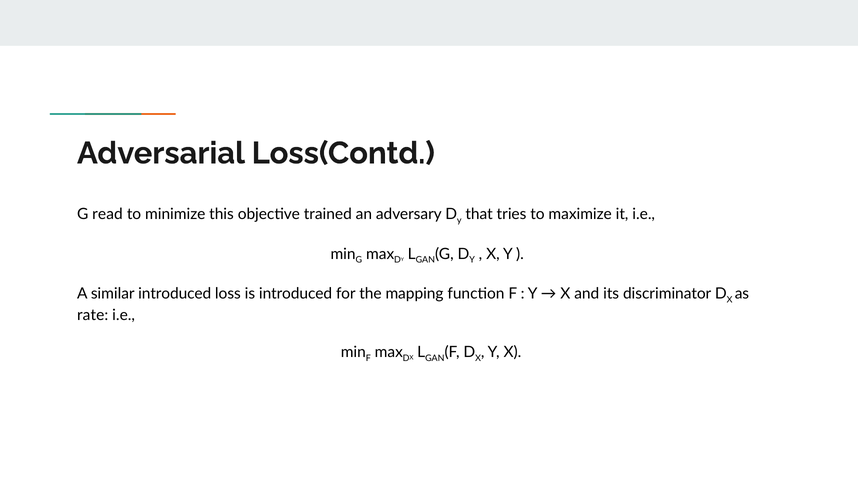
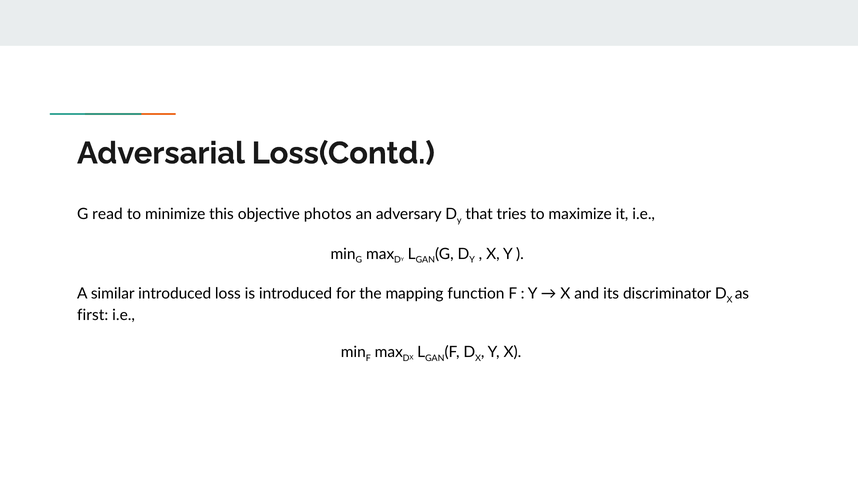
trained: trained -> photos (328, 214)
rate: rate -> first (93, 315)
